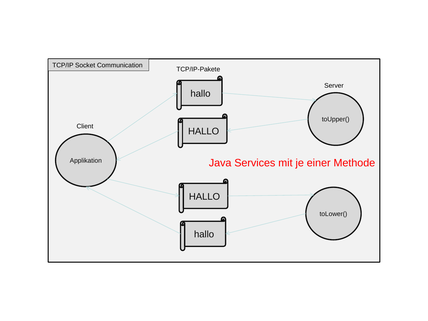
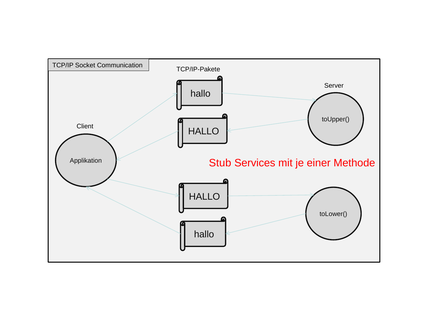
Java: Java -> Stub (220, 163)
